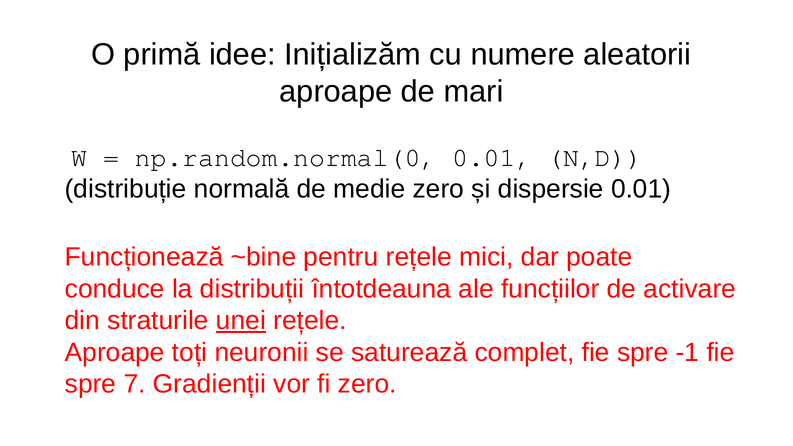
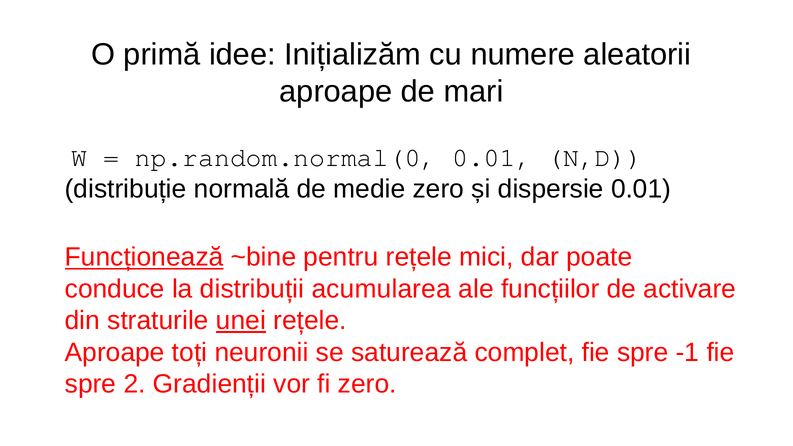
Funcționează underline: none -> present (144, 257)
întotdeauna: întotdeauna -> acumularea (381, 289)
7: 7 -> 2 (135, 384)
